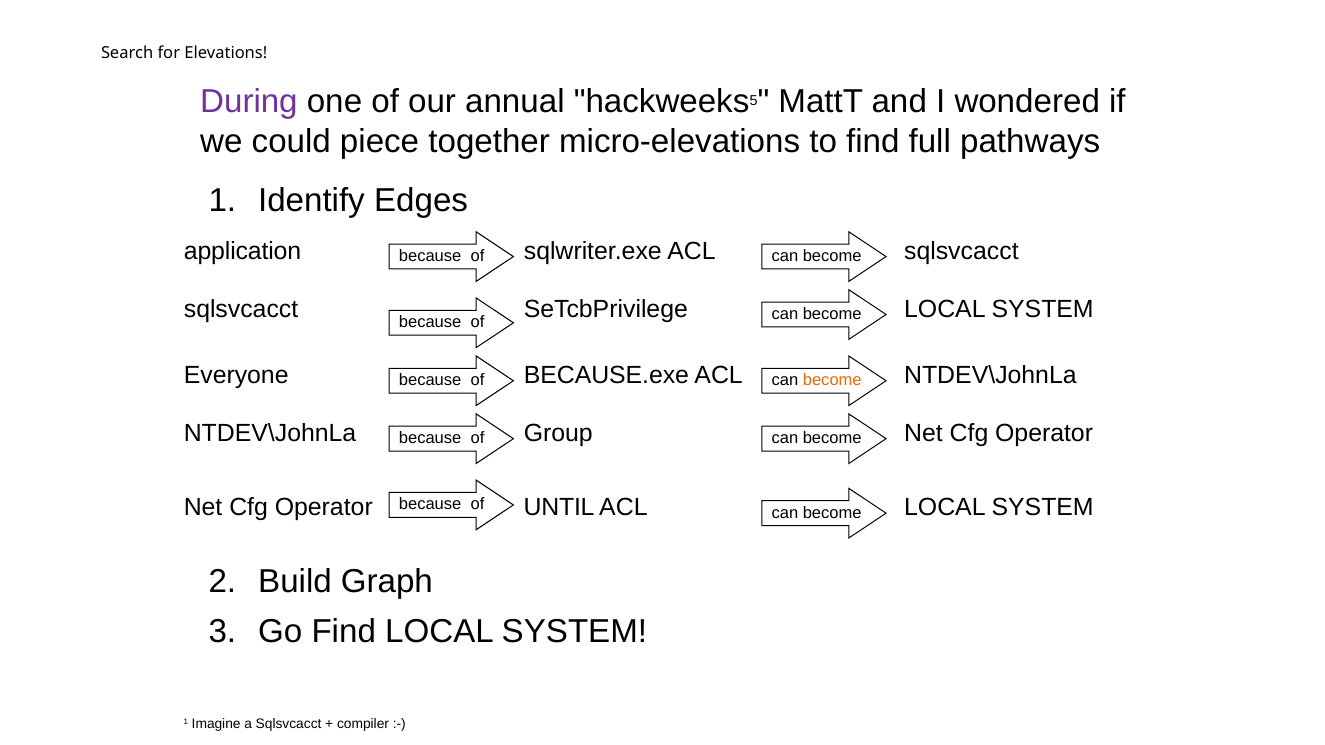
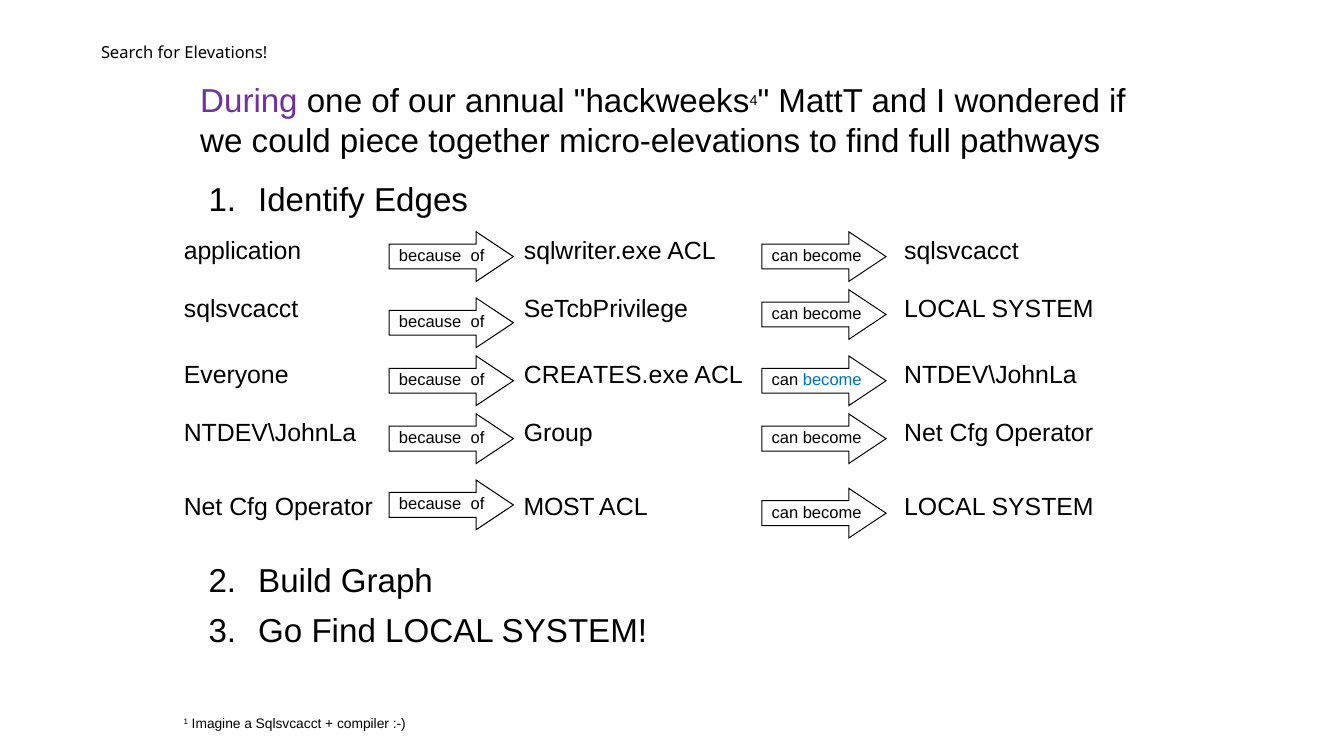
5: 5 -> 4 (754, 100)
BECAUSE.exe: BECAUSE.exe -> CREATES.exe (606, 375)
become colour: orange -> blue (832, 380)
UNTIL: UNTIL -> MOST (559, 508)
